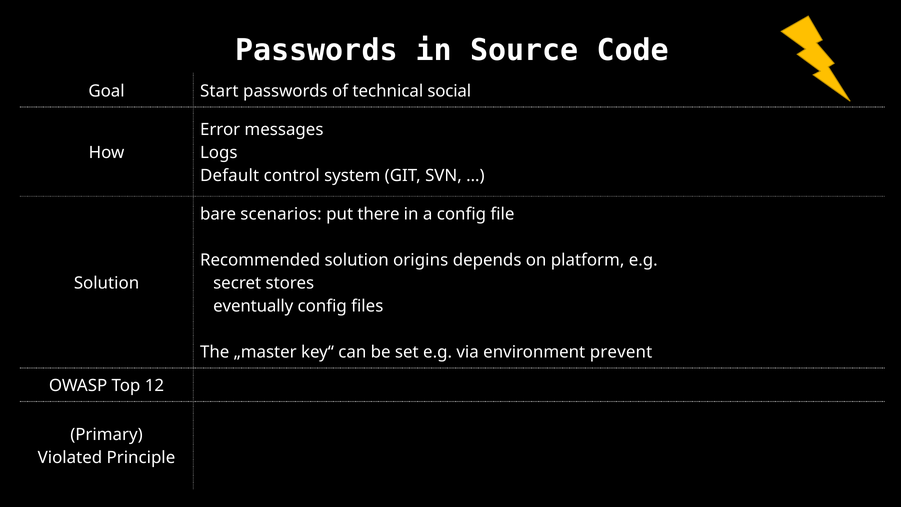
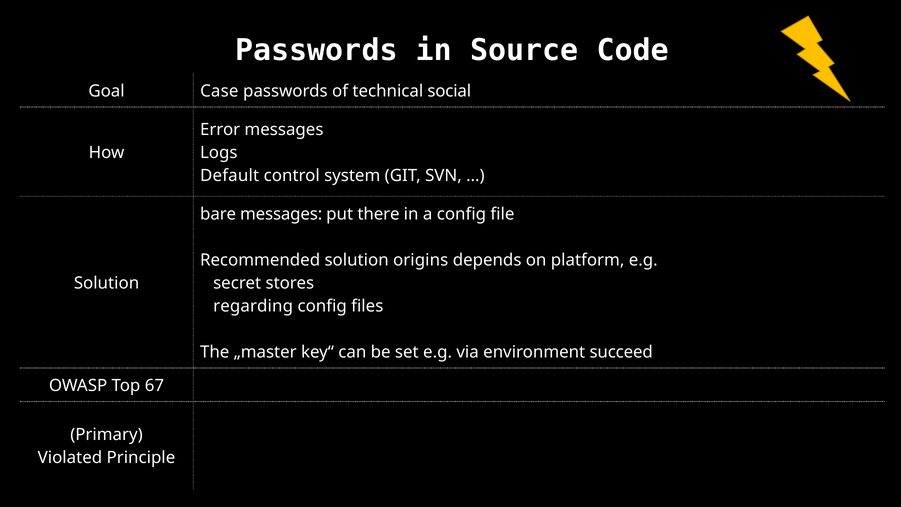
Start: Start -> Case (219, 91)
bare scenarios: scenarios -> messages (281, 214)
eventually: eventually -> regarding (253, 306)
prevent: prevent -> succeed (621, 352)
12: 12 -> 67 (154, 386)
